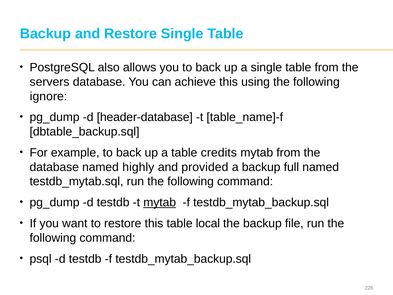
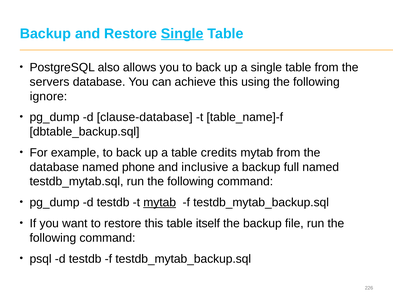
Single underline: none -> present (182, 34)
header-database: header-database -> clause-database (145, 117)
highly: highly -> phone (138, 167)
provided: provided -> inclusive (205, 167)
local: local -> itself (208, 223)
